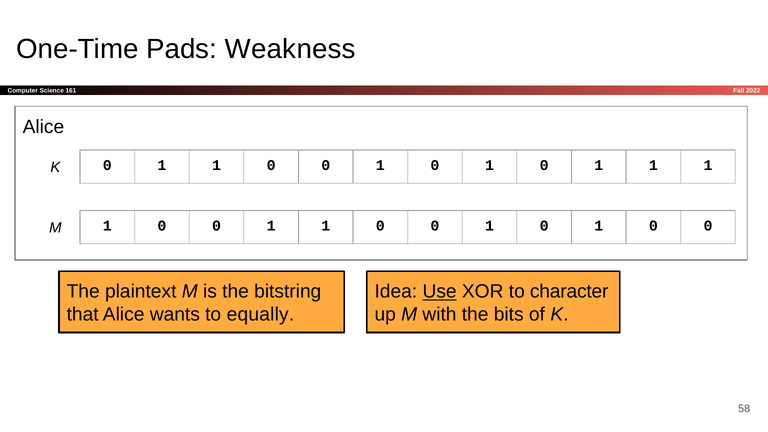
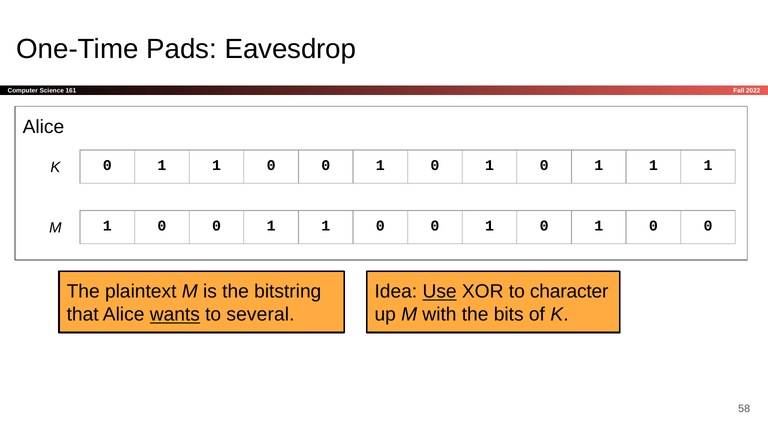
Weakness: Weakness -> Eavesdrop (290, 49)
wants underline: none -> present (175, 315)
equally: equally -> several (261, 315)
